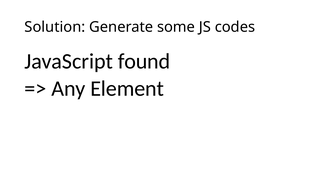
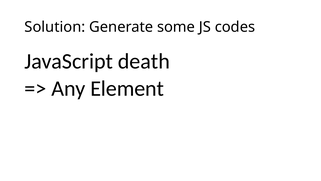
found: found -> death (144, 61)
